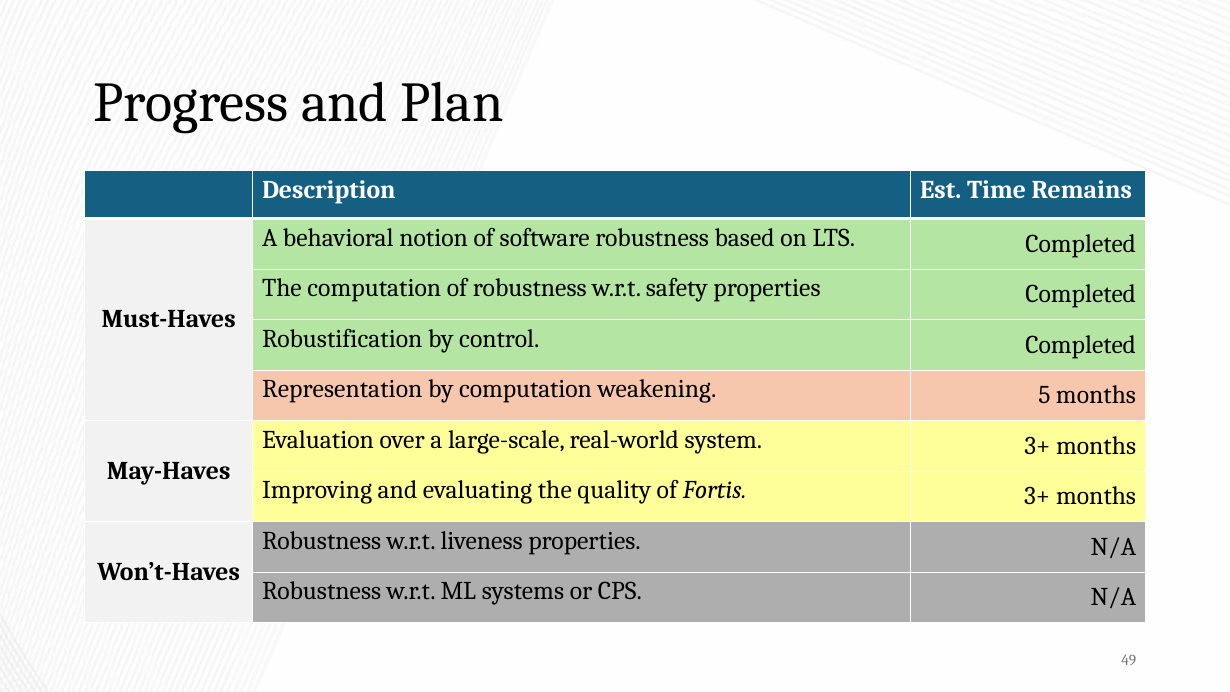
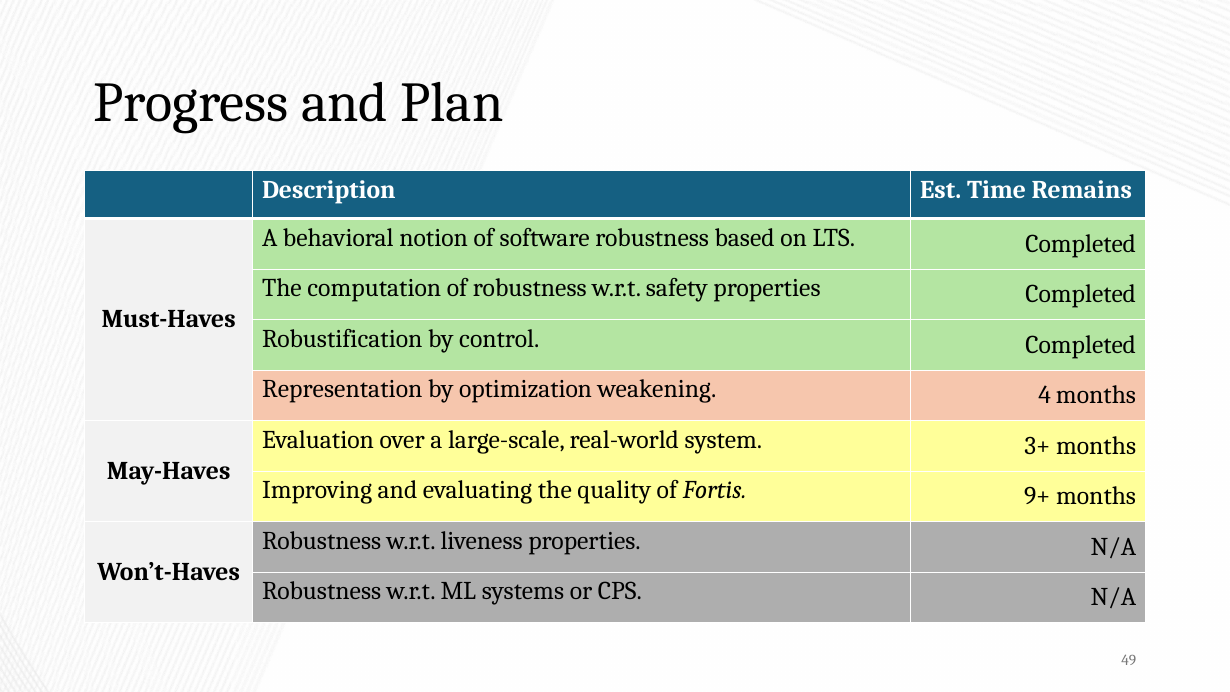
by computation: computation -> optimization (526, 389)
5: 5 -> 4 (1045, 395)
Fortis 3+: 3+ -> 9+ (1037, 496)
